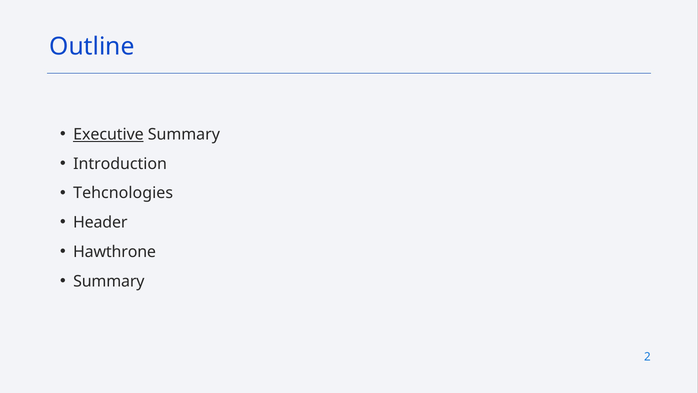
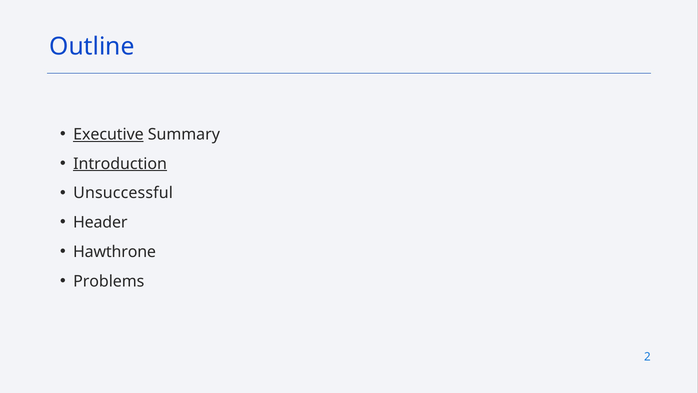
Introduction underline: none -> present (120, 164)
Tehcnologies: Tehcnologies -> Unsuccessful (123, 193)
Summary: Summary -> Problems (109, 281)
